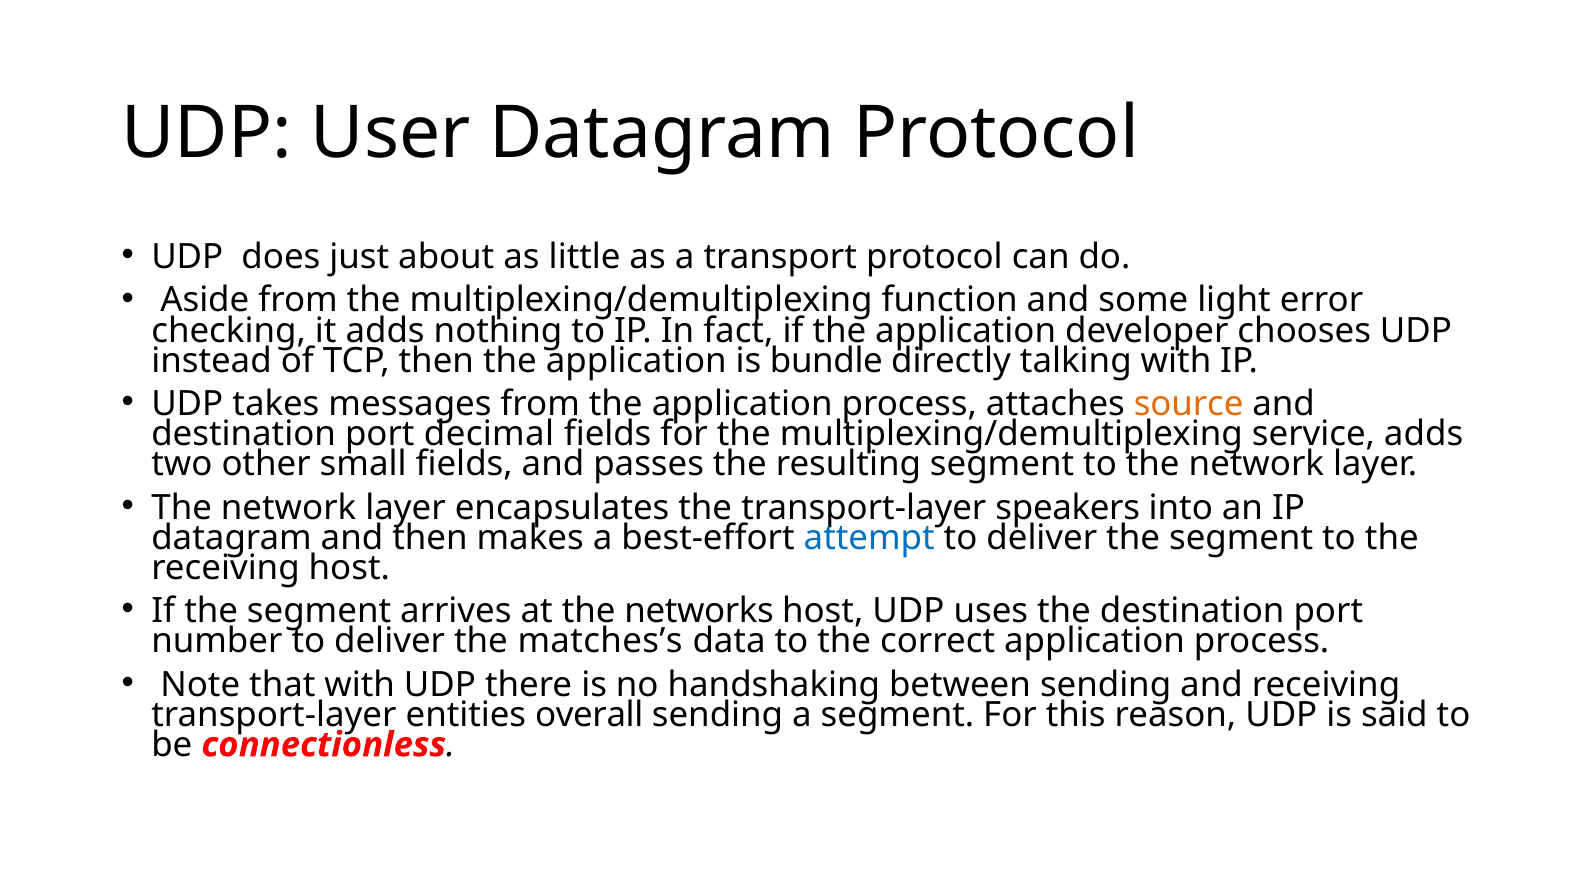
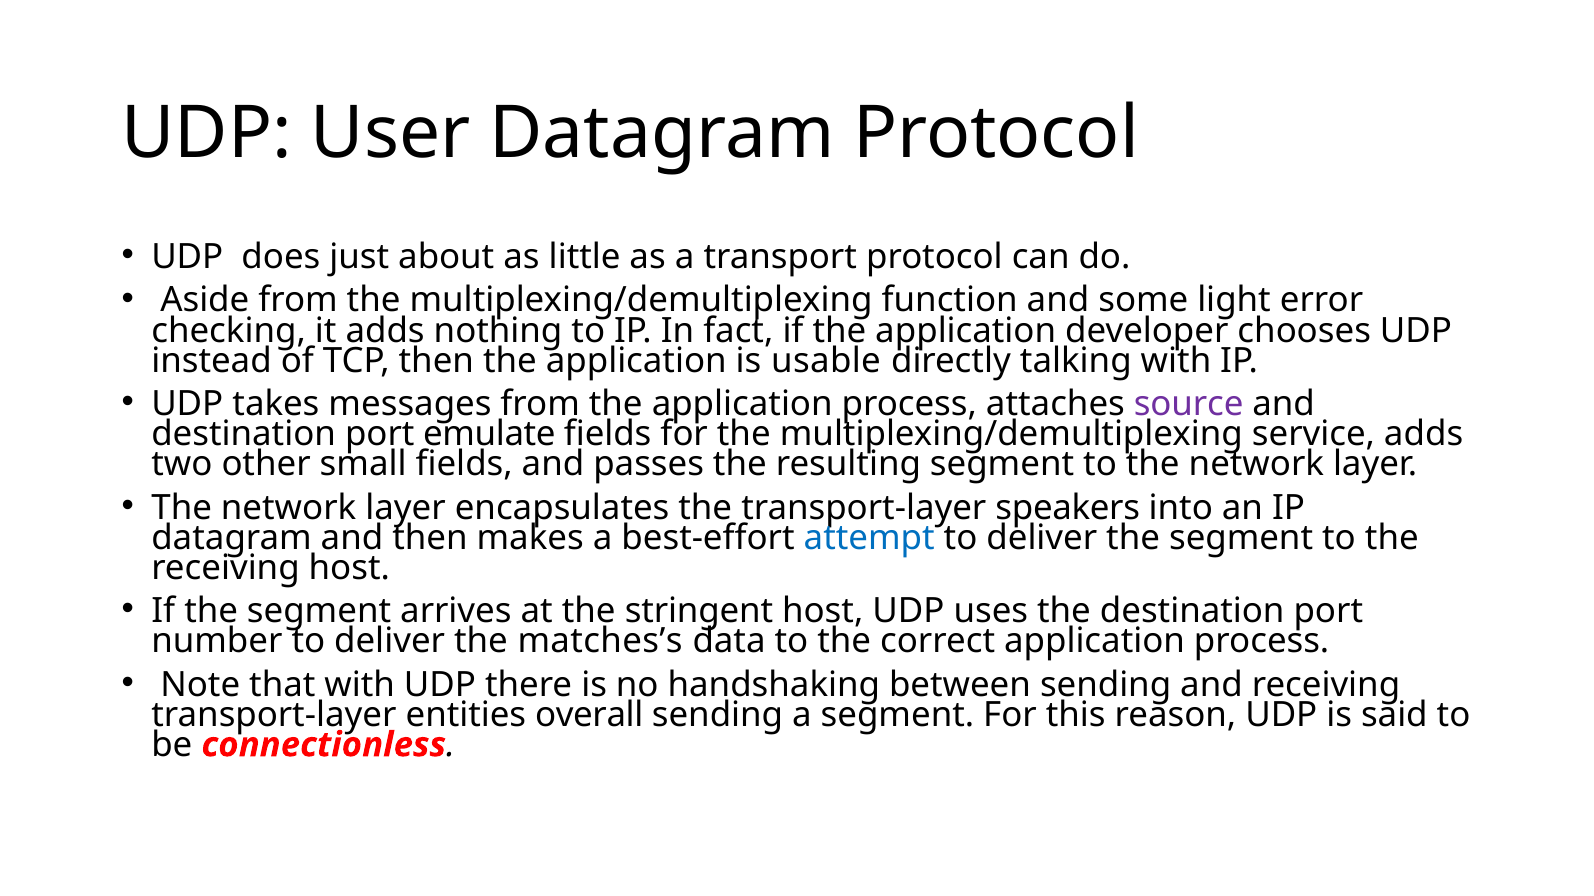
bundle: bundle -> usable (826, 361)
source colour: orange -> purple (1189, 404)
decimal: decimal -> emulate (489, 434)
networks: networks -> stringent (699, 612)
